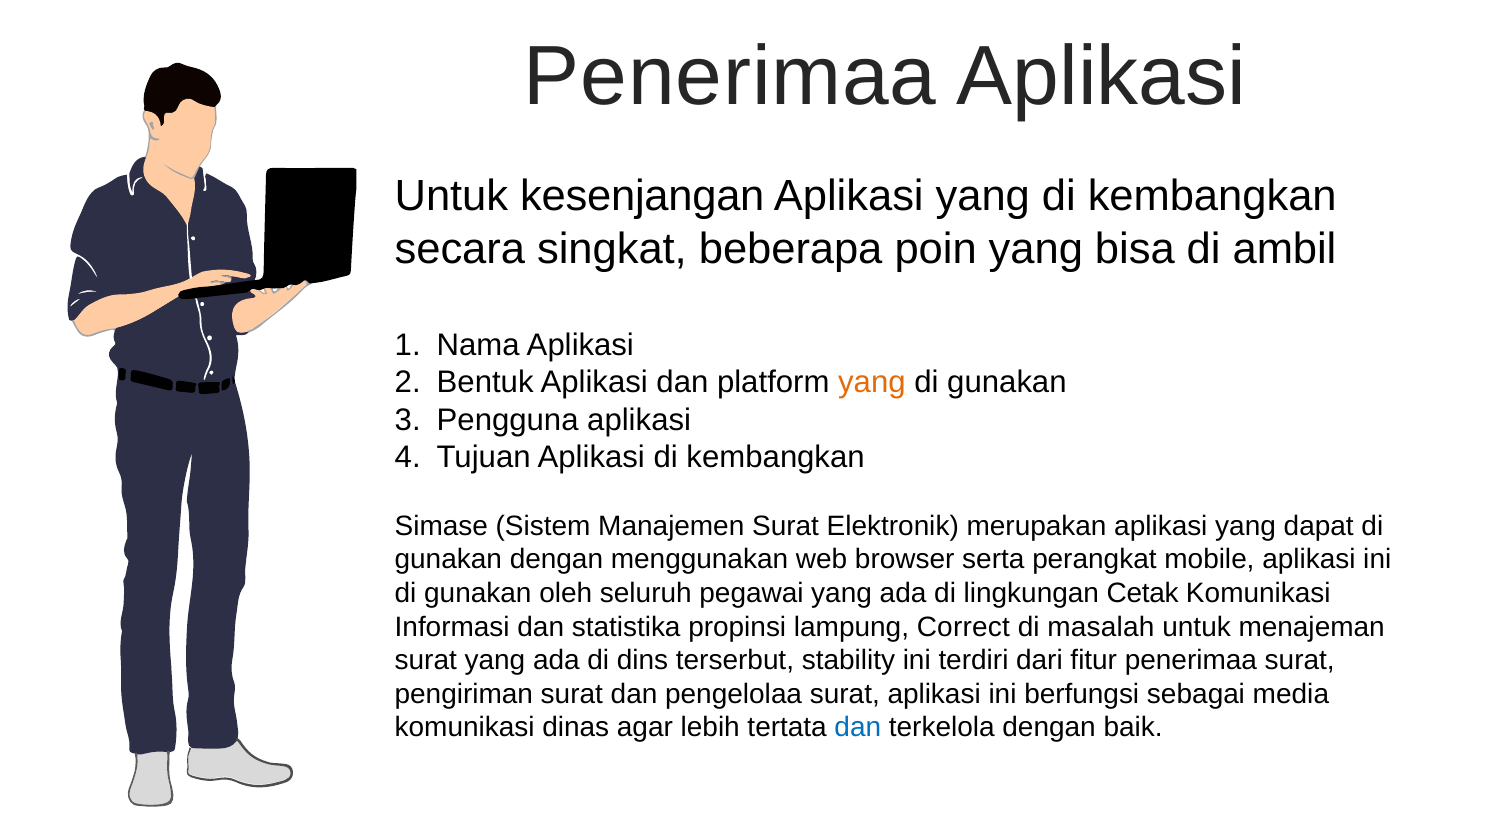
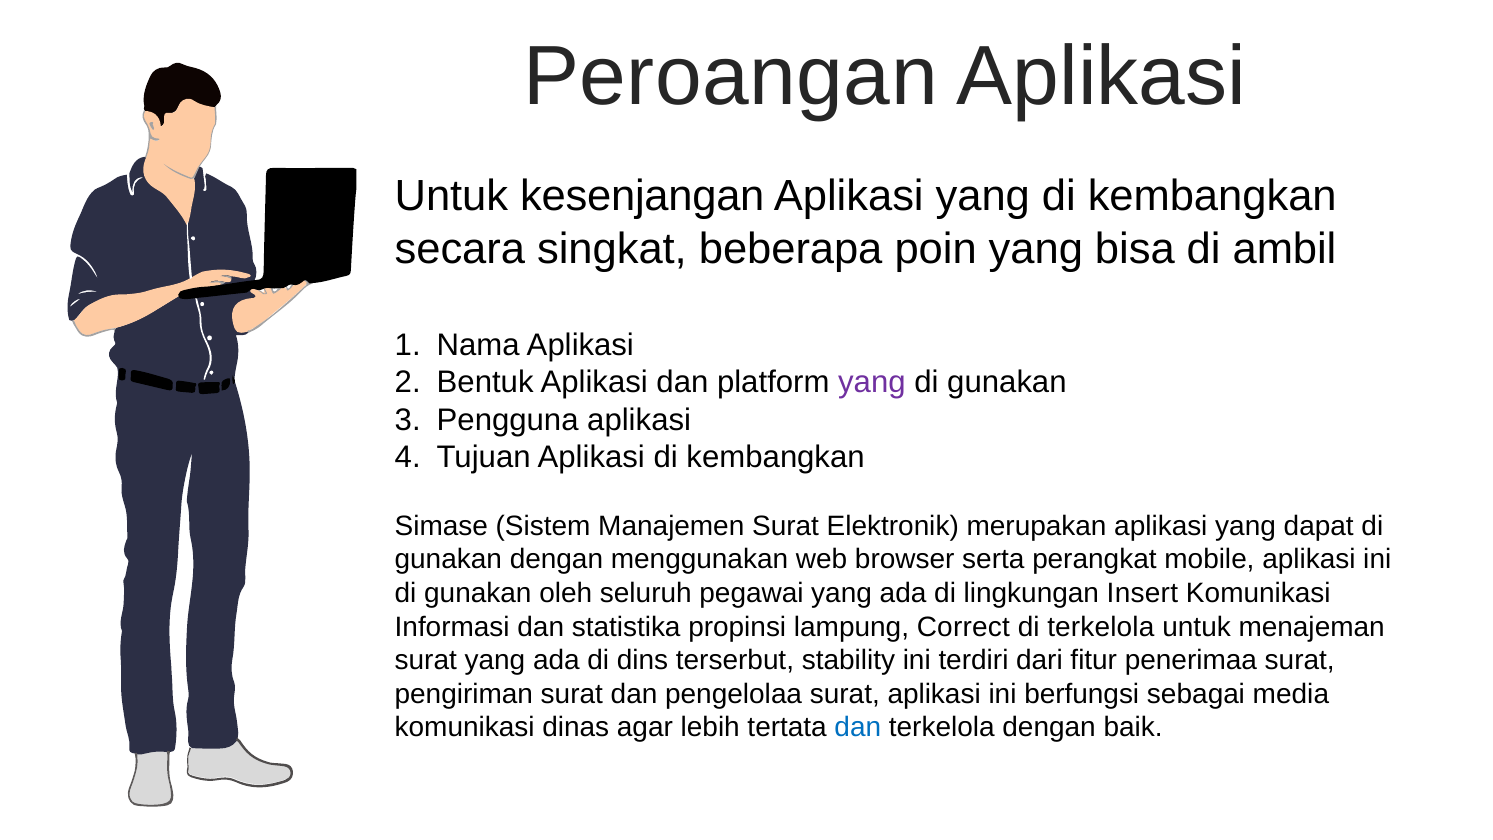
Penerimaa: Penerimaa -> Peroangan (730, 77)
yang colour: orange -> purple (872, 382)
Cetak: Cetak -> Insert (1142, 593)
di masalah: masalah -> terkelola (1101, 627)
